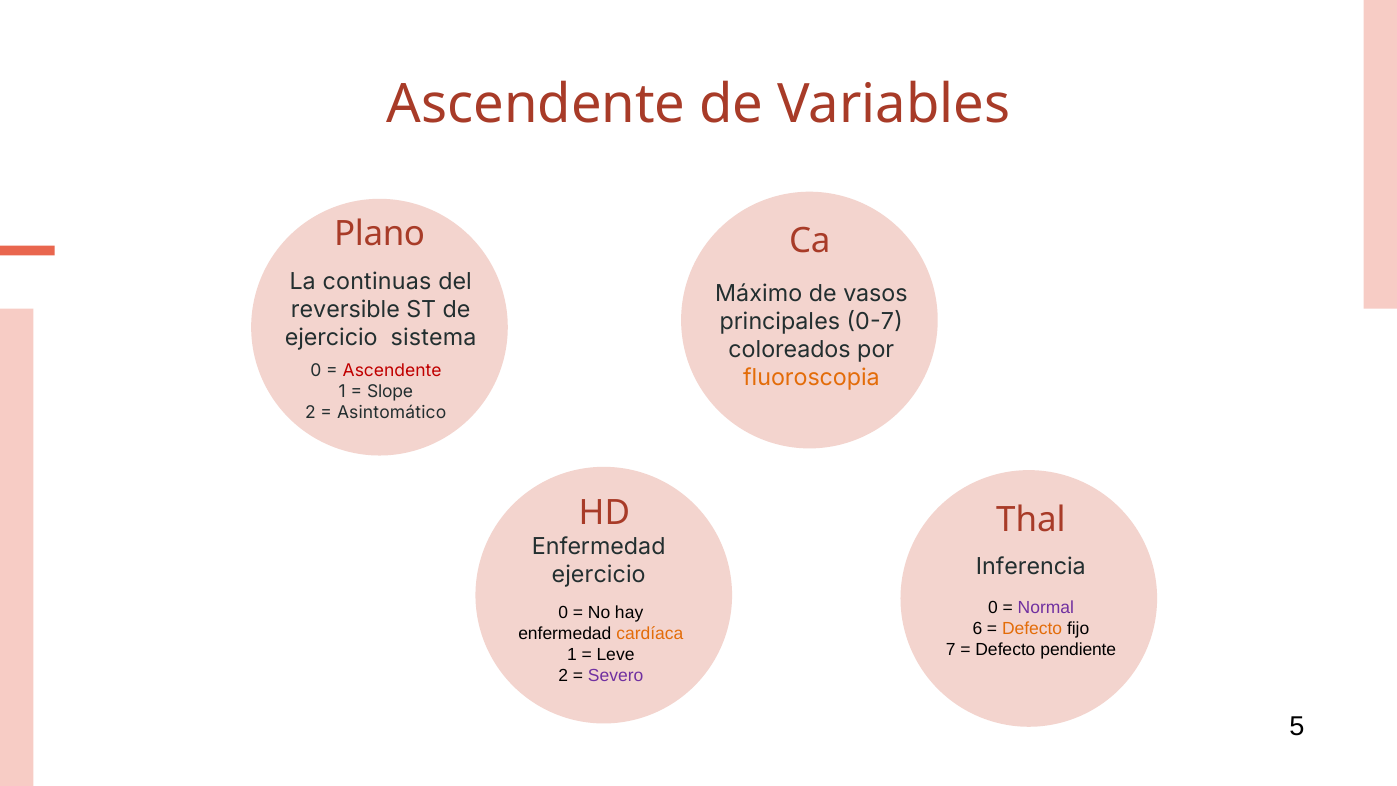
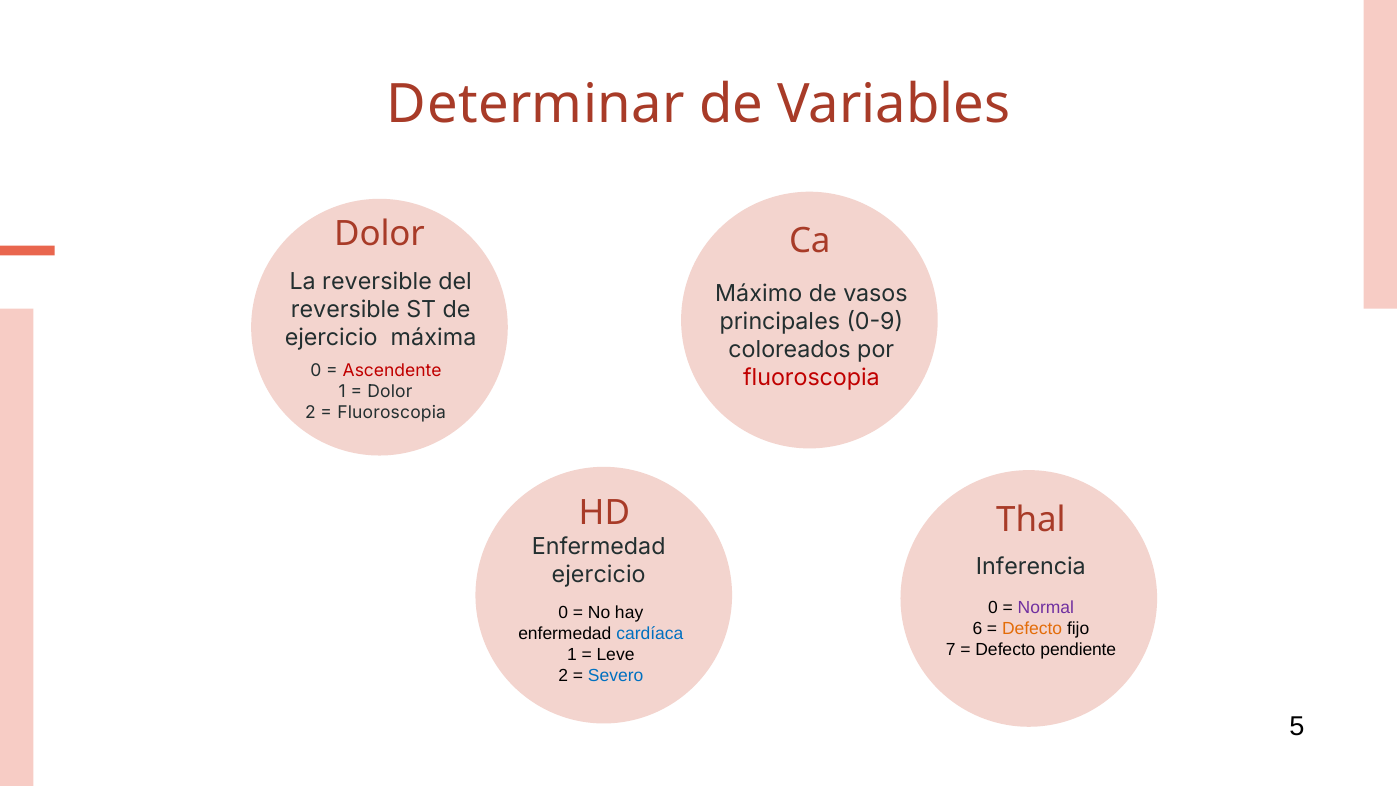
Ascendente: Ascendente -> Determinar (536, 105)
Plano: Plano -> Dolor (380, 234)
La continuas: continuas -> reversible (377, 282)
0-7: 0-7 -> 0-9 (875, 322)
sistema: sistema -> máxima (434, 338)
fluoroscopia colour: orange -> red (811, 378)
Slope: Slope -> Dolor (390, 392)
Asintomático: Asintomático -> Fluoroscopia (392, 413)
cardíaca colour: orange -> blue (650, 634)
Severo colour: purple -> blue (616, 676)
